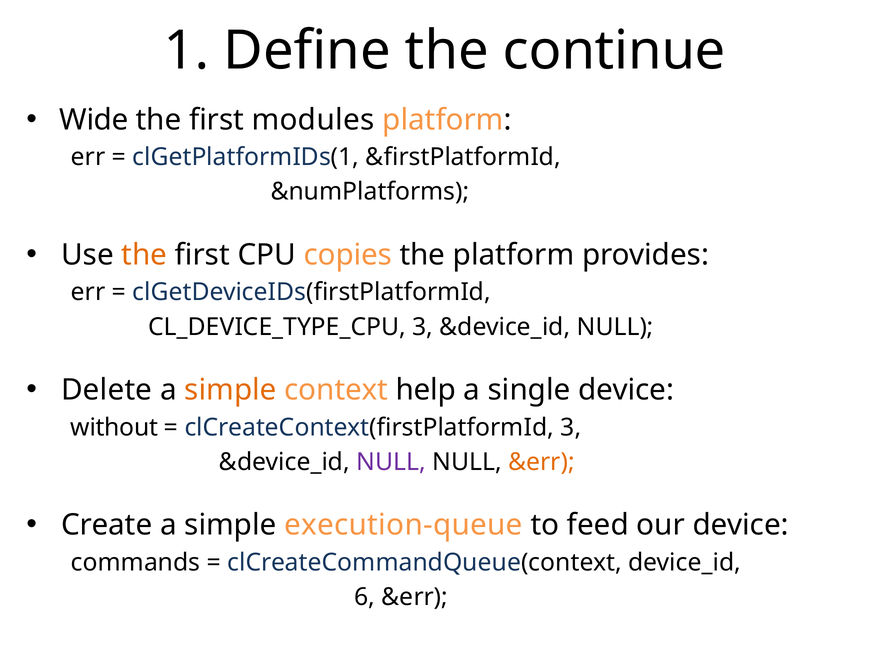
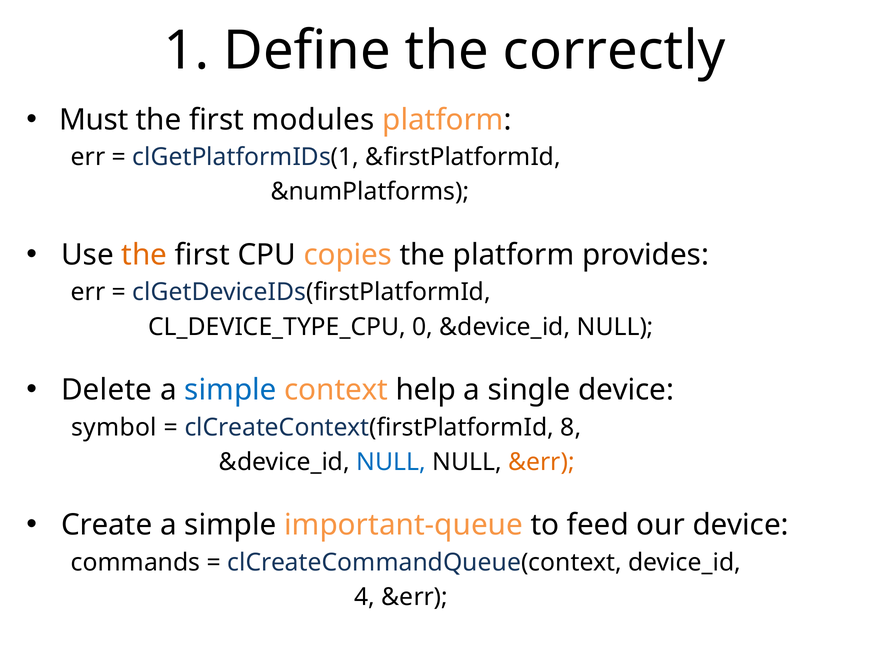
continue: continue -> correctly (614, 51)
Wide: Wide -> Must (94, 120)
CL_DEVICE_TYPE_CPU 3: 3 -> 0 (422, 327)
simple colour: orange -> blue (231, 390)
without: without -> symbol (114, 427)
clCreateContext(firstPlatformId 3: 3 -> 8 (571, 427)
NULL colour: purple -> blue (391, 462)
execution-queue: execution-queue -> important-queue (404, 525)
6: 6 -> 4 (365, 597)
